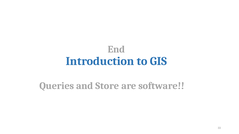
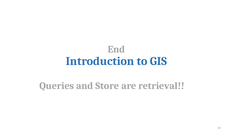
software: software -> retrieval (161, 86)
